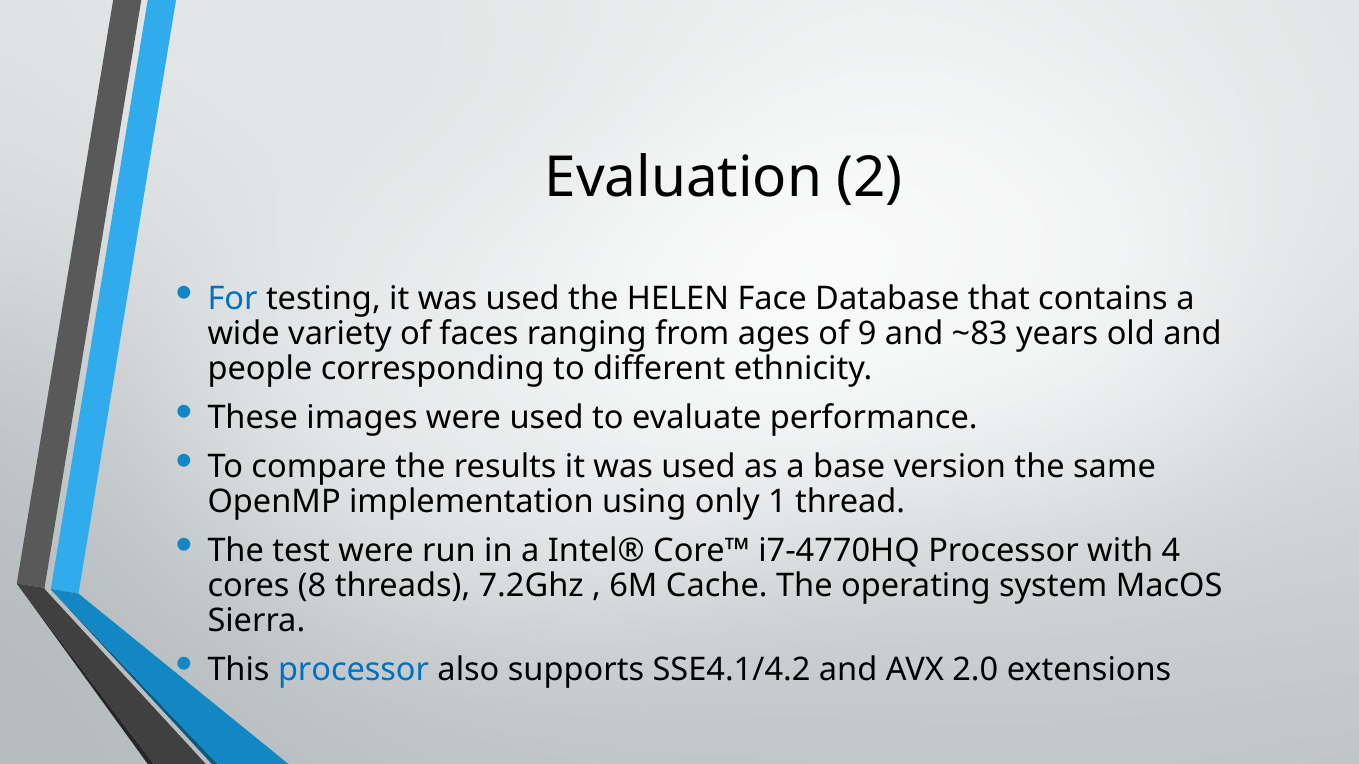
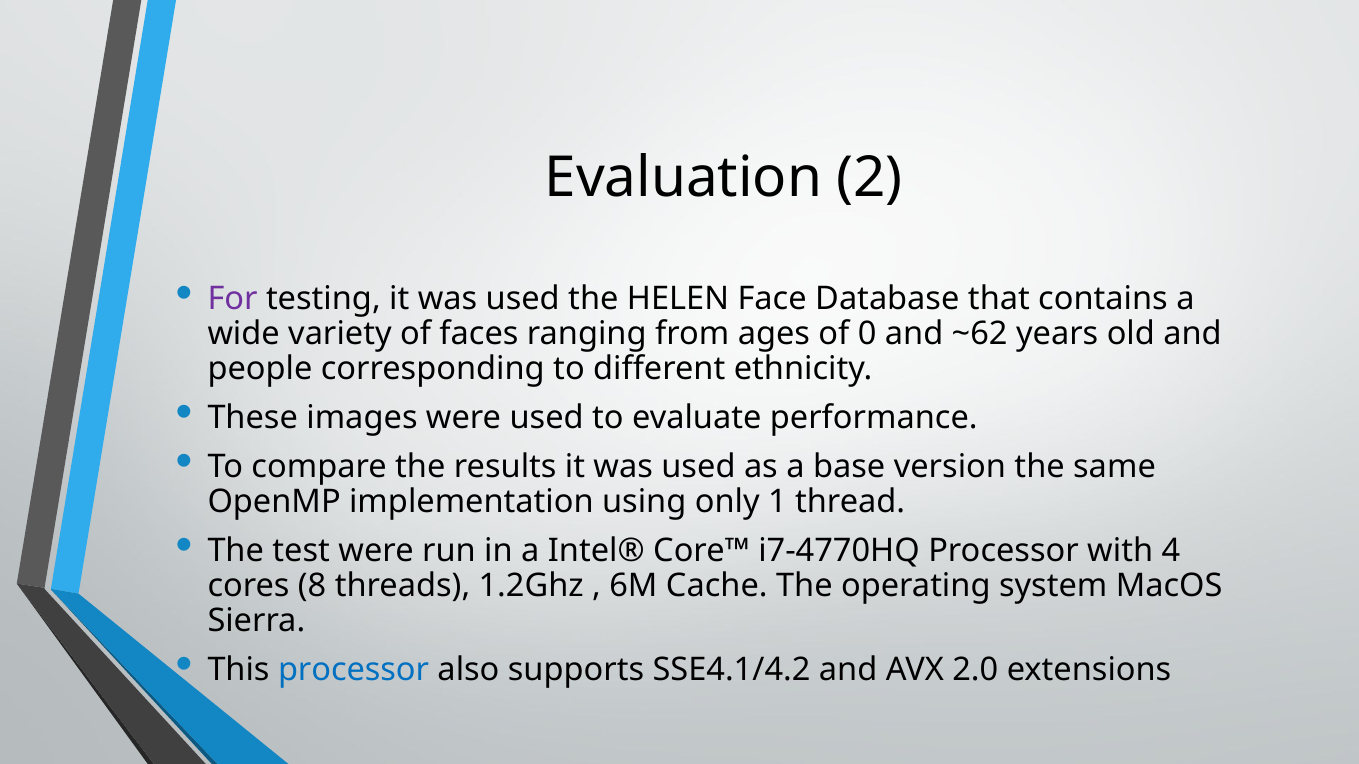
For colour: blue -> purple (232, 299)
9: 9 -> 0 (867, 334)
~83: ~83 -> ~62 (980, 334)
7.2Ghz: 7.2Ghz -> 1.2Ghz (531, 586)
